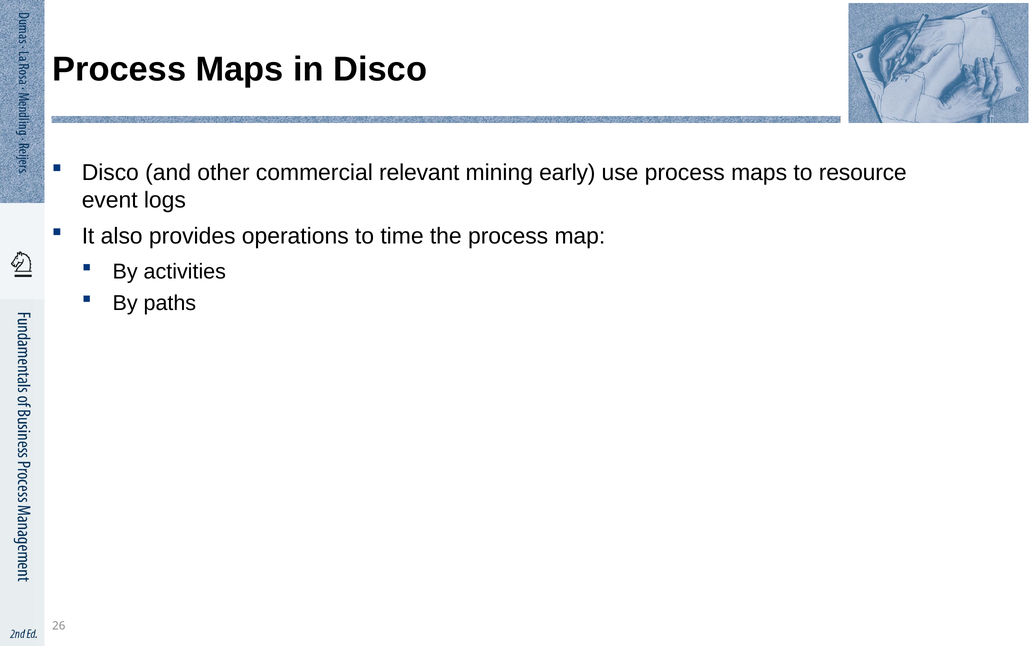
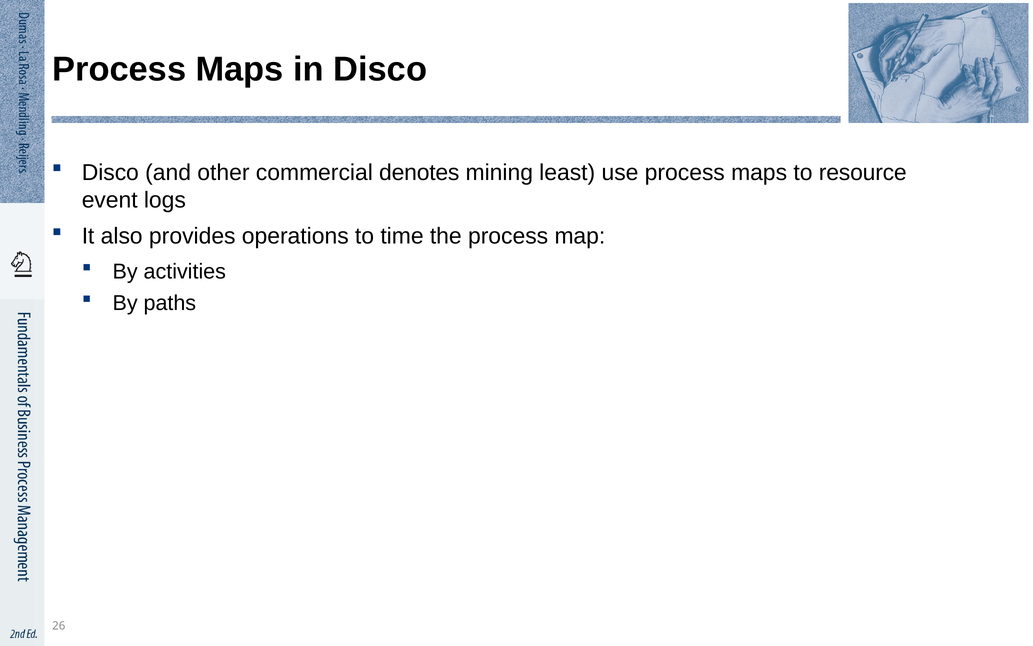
relevant: relevant -> denotes (419, 172)
early: early -> least (567, 172)
